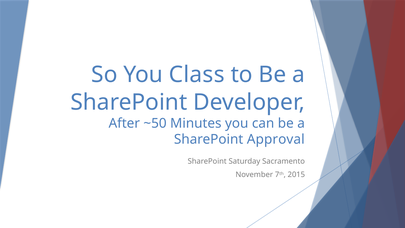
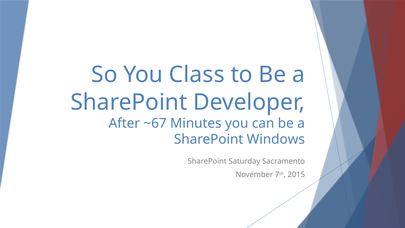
~50: ~50 -> ~67 (155, 123)
Approval: Approval -> Windows (276, 139)
